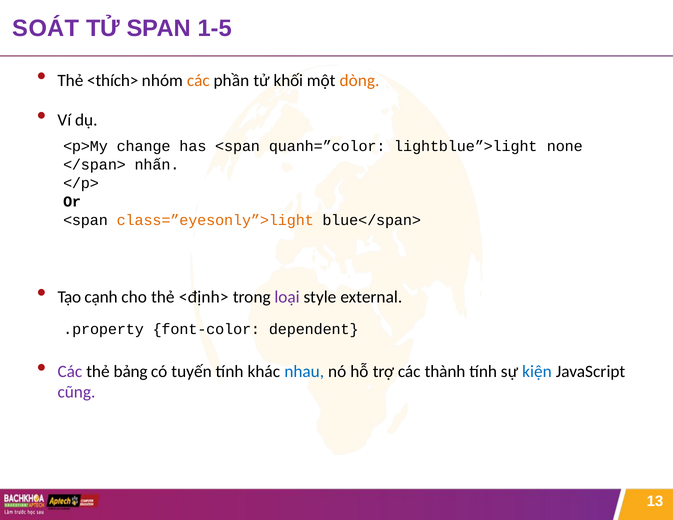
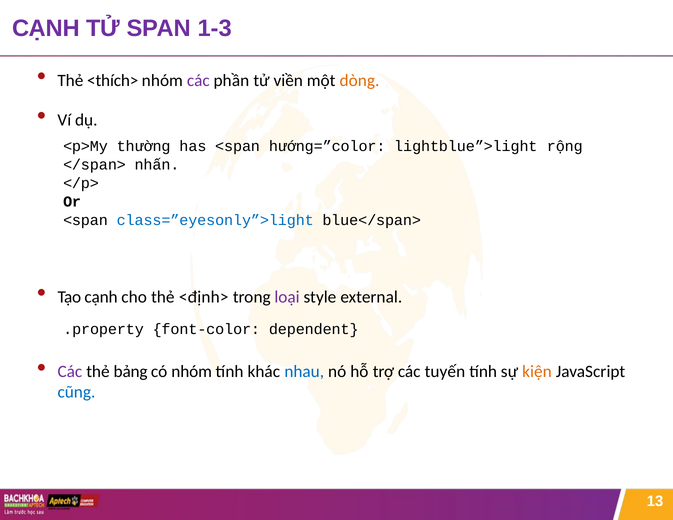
SOÁT: SOÁT -> CẠNH (46, 29)
1-5: 1-5 -> 1-3 (215, 29)
các colour: orange -> purple (198, 80)
khối: khối -> viền (288, 80)
change: change -> thường (144, 146)
quanh=”color: quanh=”color -> hướng=”color (327, 146)
none: none -> rộng (565, 146)
class=”eyesonly”>light colour: orange -> blue (215, 220)
có tuyến: tuyến -> nhóm (192, 372)
thành: thành -> tuyến (445, 372)
kiện colour: blue -> orange (537, 372)
cũng colour: purple -> blue (76, 392)
